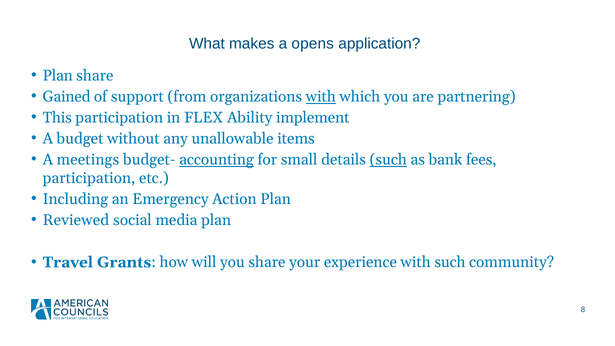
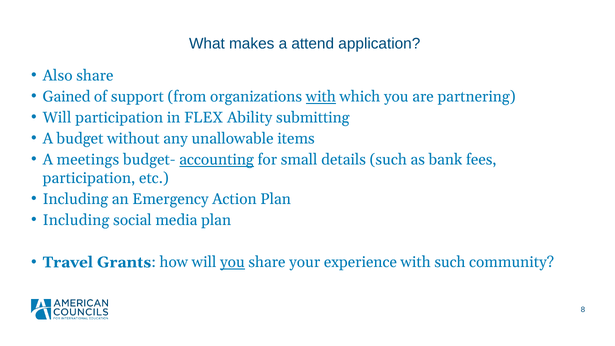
opens: opens -> attend (313, 44)
Plan: Plan -> Also (58, 76)
This: This -> Will (57, 118)
implement: implement -> submitting (313, 118)
such underline: present -> none (388, 160)
Reviewed: Reviewed -> Including (76, 220)
you underline: none -> present (232, 262)
